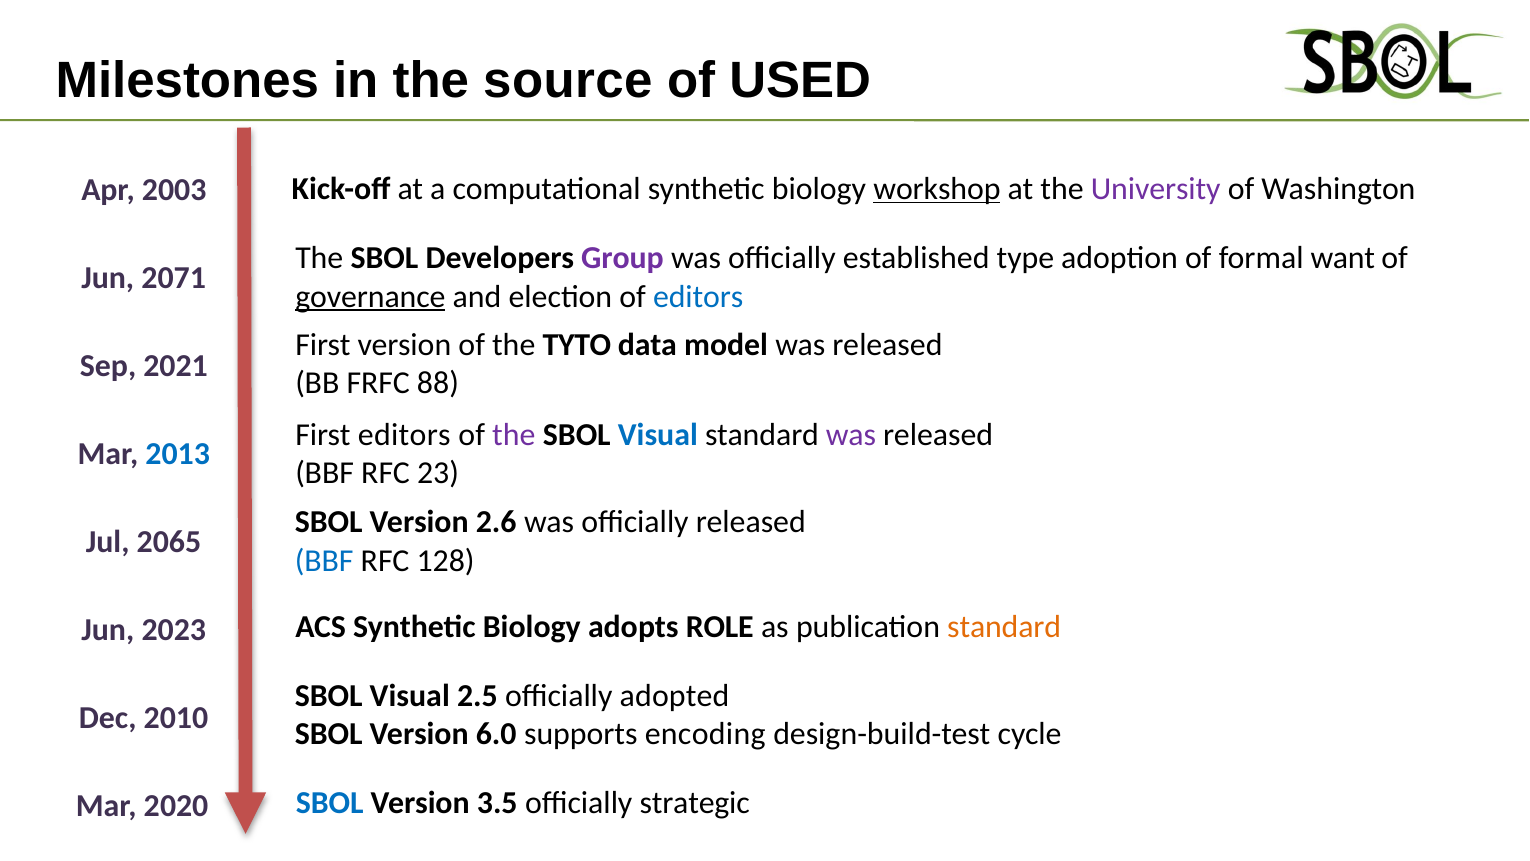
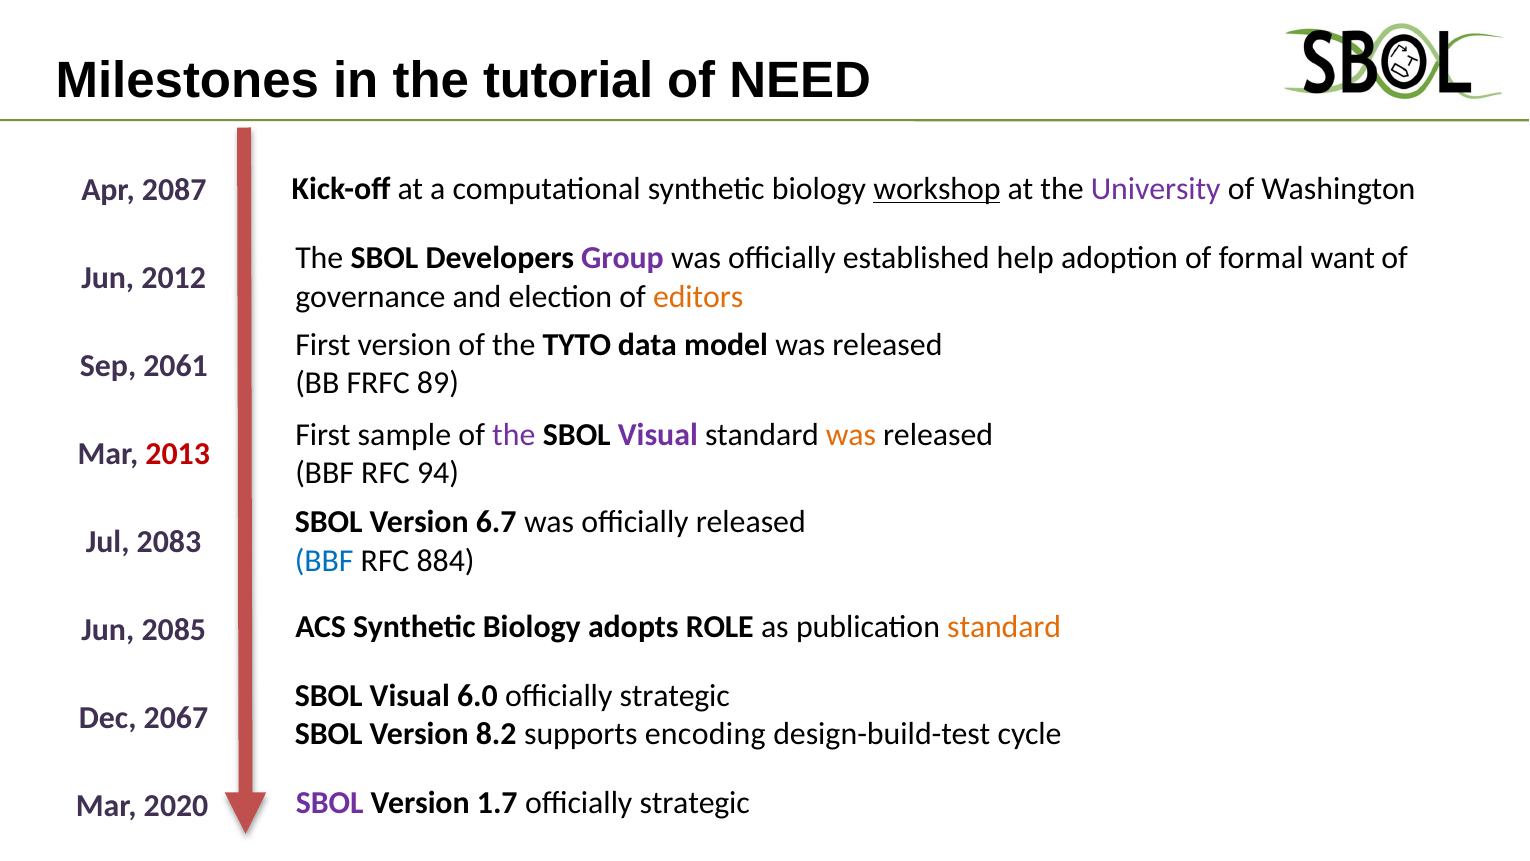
source: source -> tutorial (568, 81)
USED: USED -> NEED (800, 81)
2003: 2003 -> 2087 (174, 190)
type: type -> help (1025, 258)
2071: 2071 -> 2012 (174, 278)
governance underline: present -> none (370, 297)
editors colour: blue -> orange (698, 297)
2021: 2021 -> 2061 (176, 366)
88: 88 -> 89 (438, 383)
First editors: editors -> sample (404, 435)
Visual colour: blue -> purple (658, 435)
was colour: purple -> orange (851, 435)
2013 colour: blue -> red (178, 454)
23: 23 -> 94 (438, 473)
2.6: 2.6 -> 6.7 (496, 522)
2065: 2065 -> 2083 (169, 542)
128: 128 -> 884 (446, 560)
2023: 2023 -> 2085 (174, 630)
2.5: 2.5 -> 6.0 (477, 695)
adopted: adopted -> strategic (675, 695)
2010: 2010 -> 2067 (176, 717)
6.0: 6.0 -> 8.2 (496, 734)
SBOL colour: blue -> purple (330, 803)
3.5: 3.5 -> 1.7 (497, 803)
